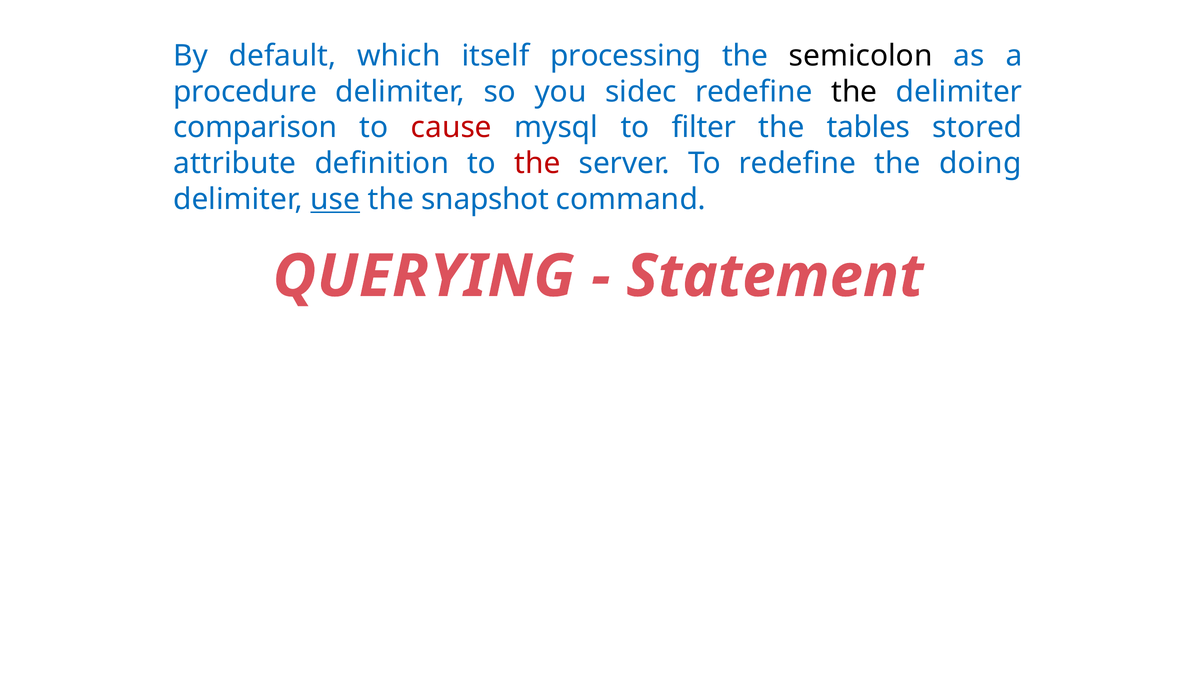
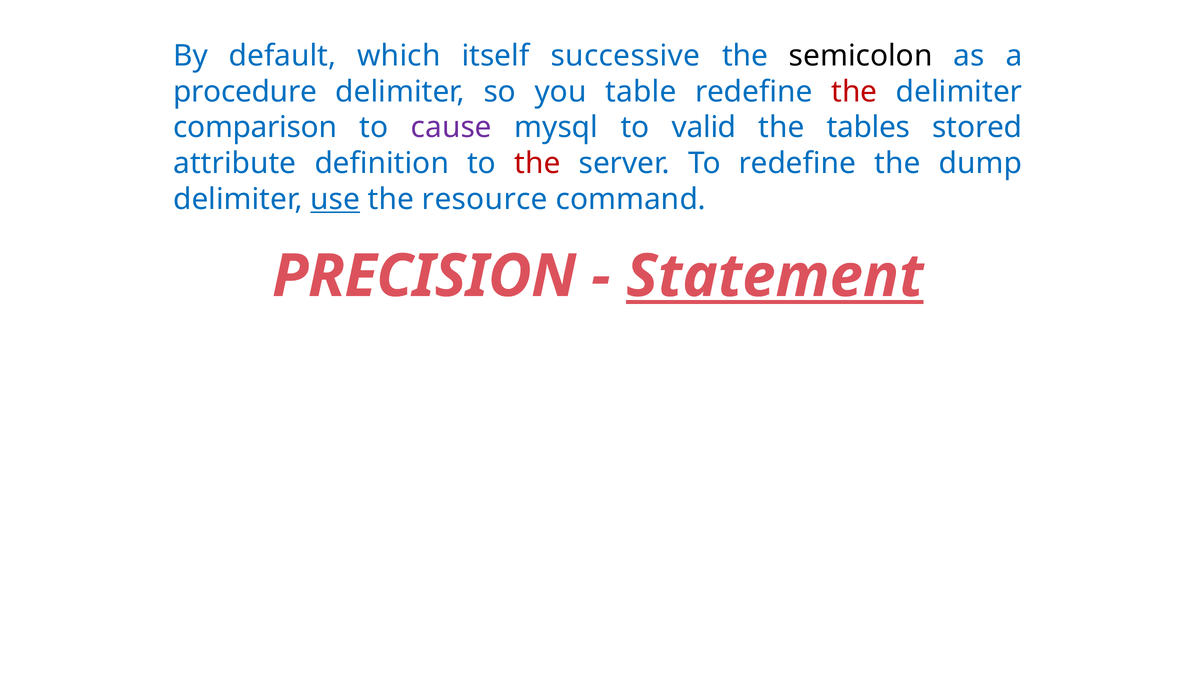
processing: processing -> successive (626, 56)
sidec: sidec -> table (641, 92)
the colour: black -> red (854, 92)
cause colour: red -> purple (451, 128)
filter: filter -> valid (704, 128)
doing: doing -> dump (980, 163)
snapshot: snapshot -> resource (485, 199)
QUERYING: QUERYING -> PRECISION (424, 276)
Statement underline: none -> present (775, 276)
